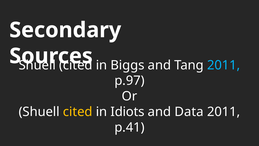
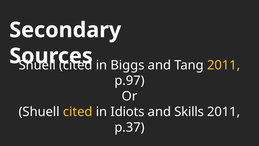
2011 colour: light blue -> yellow (224, 65)
Data: Data -> Skills (189, 112)
p.41: p.41 -> p.37 (129, 127)
